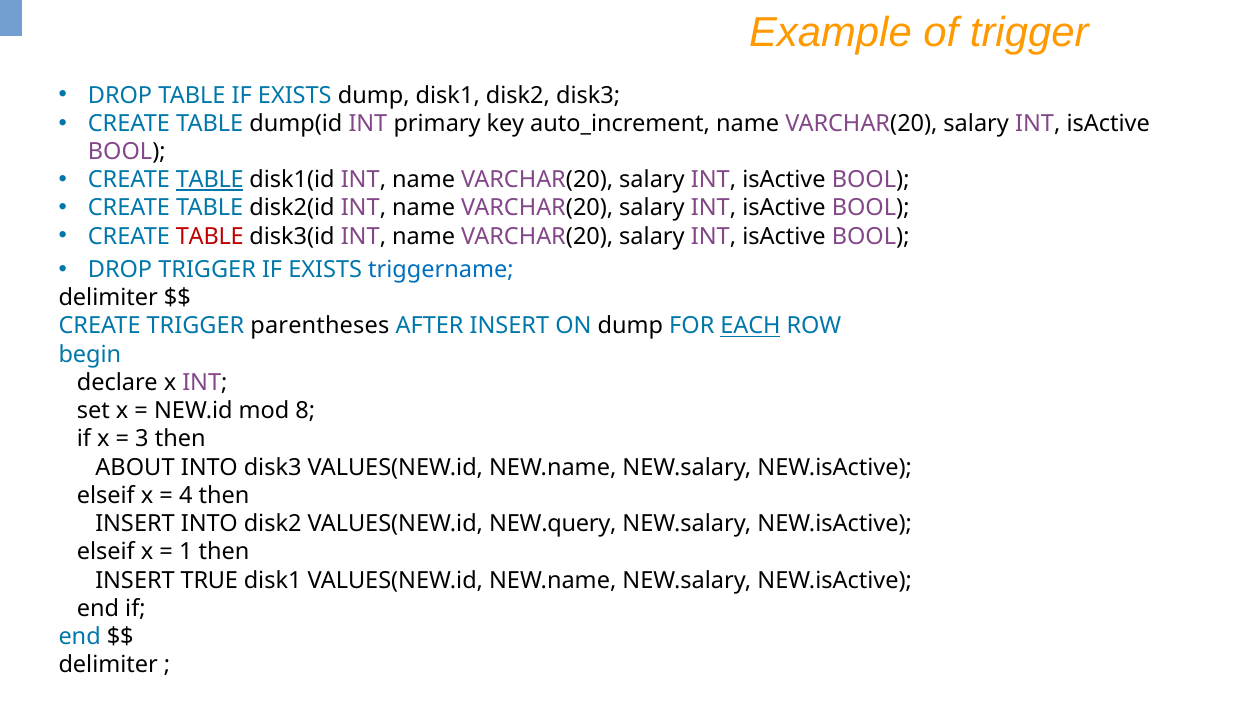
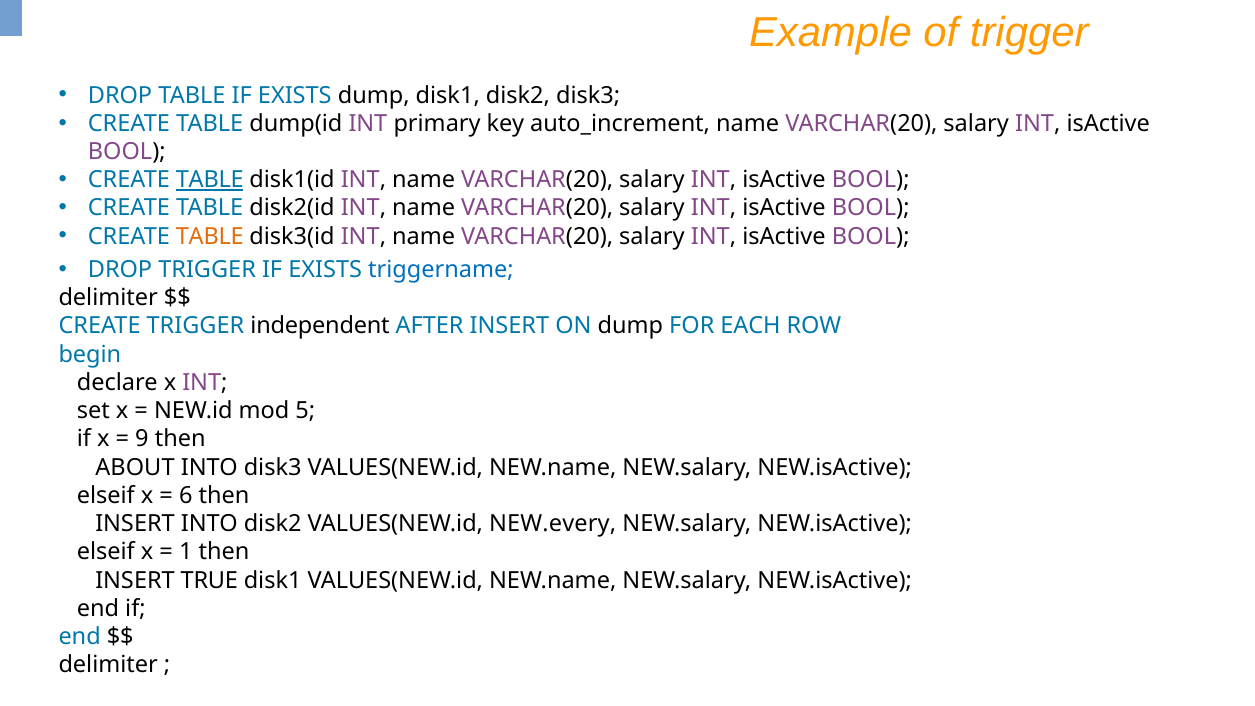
TABLE colour: red -> orange (210, 236)
parentheses: parentheses -> independent (320, 326)
EACH underline: present -> none (751, 326)
8: 8 -> 5 (305, 411)
3: 3 -> 9 (142, 439)
4: 4 -> 6 (186, 496)
NEW.query: NEW.query -> NEW.every (553, 524)
